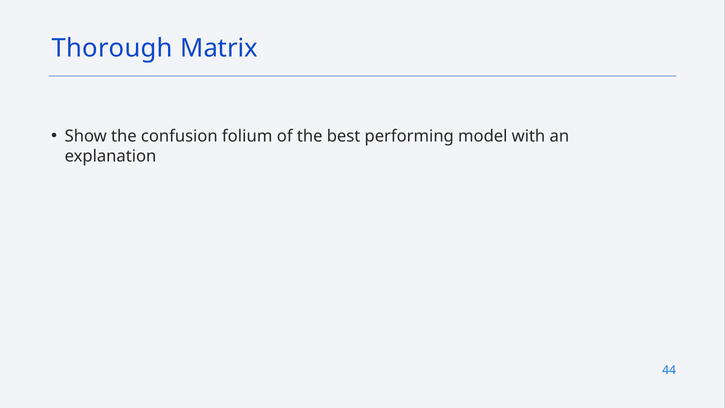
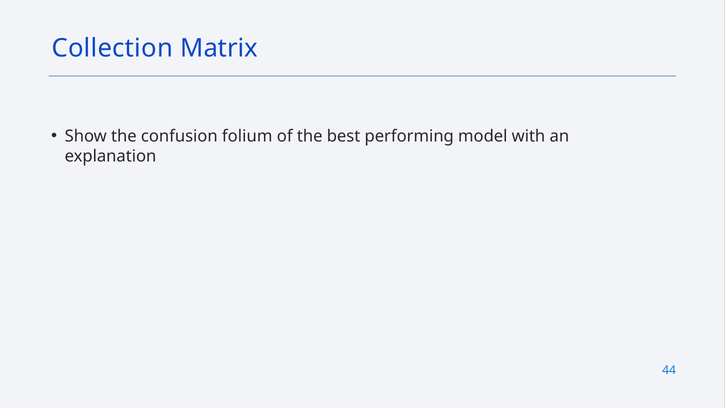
Thorough: Thorough -> Collection (112, 48)
